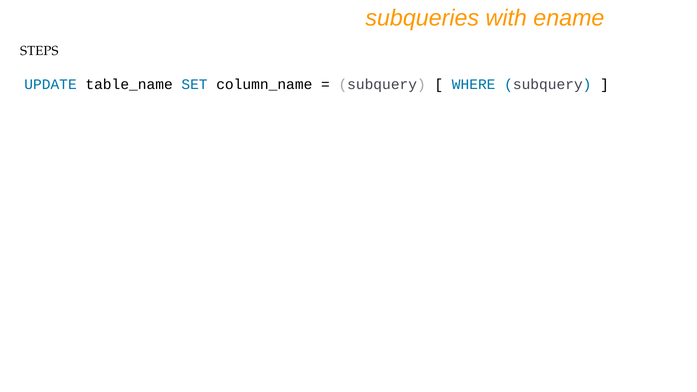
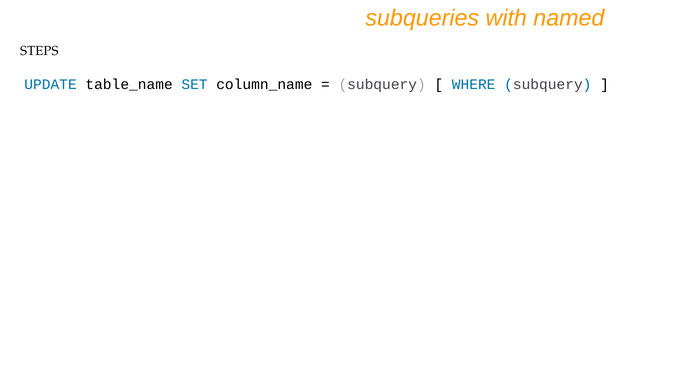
ename: ename -> named (569, 18)
